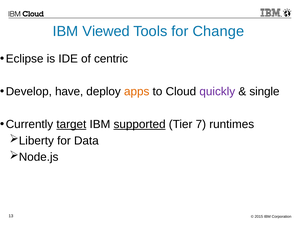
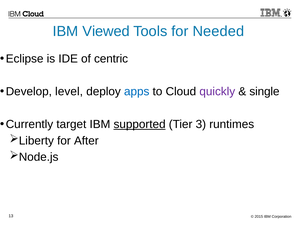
Change: Change -> Needed (218, 31)
have: have -> level (69, 92)
apps colour: orange -> blue (137, 92)
target underline: present -> none (71, 124)
7: 7 -> 3 (201, 124)
Data: Data -> After (86, 141)
